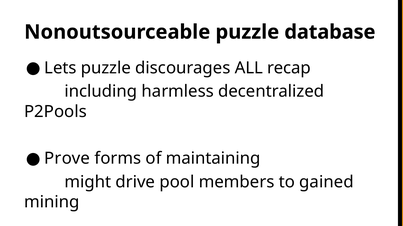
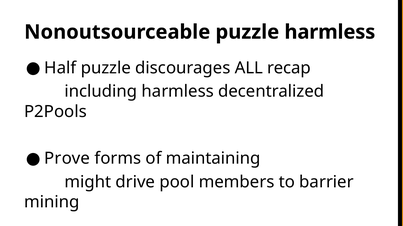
puzzle database: database -> harmless (330, 32)
Lets: Lets -> Half (60, 68)
gained: gained -> barrier (326, 182)
